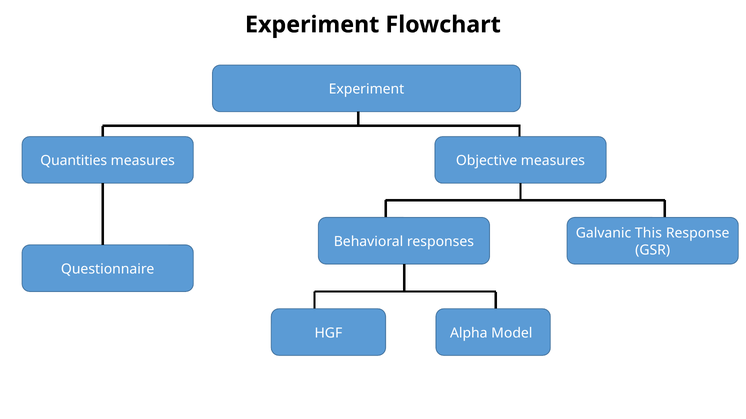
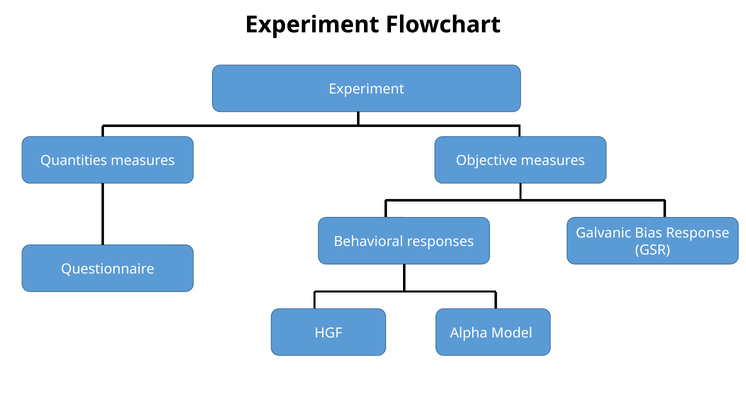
This: This -> Bias (649, 234)
